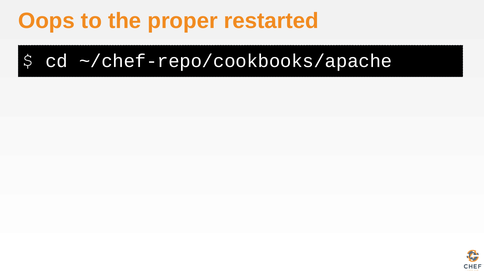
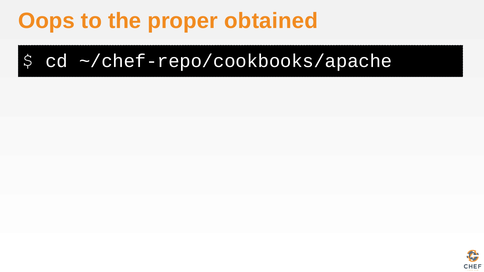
restarted: restarted -> obtained (271, 21)
